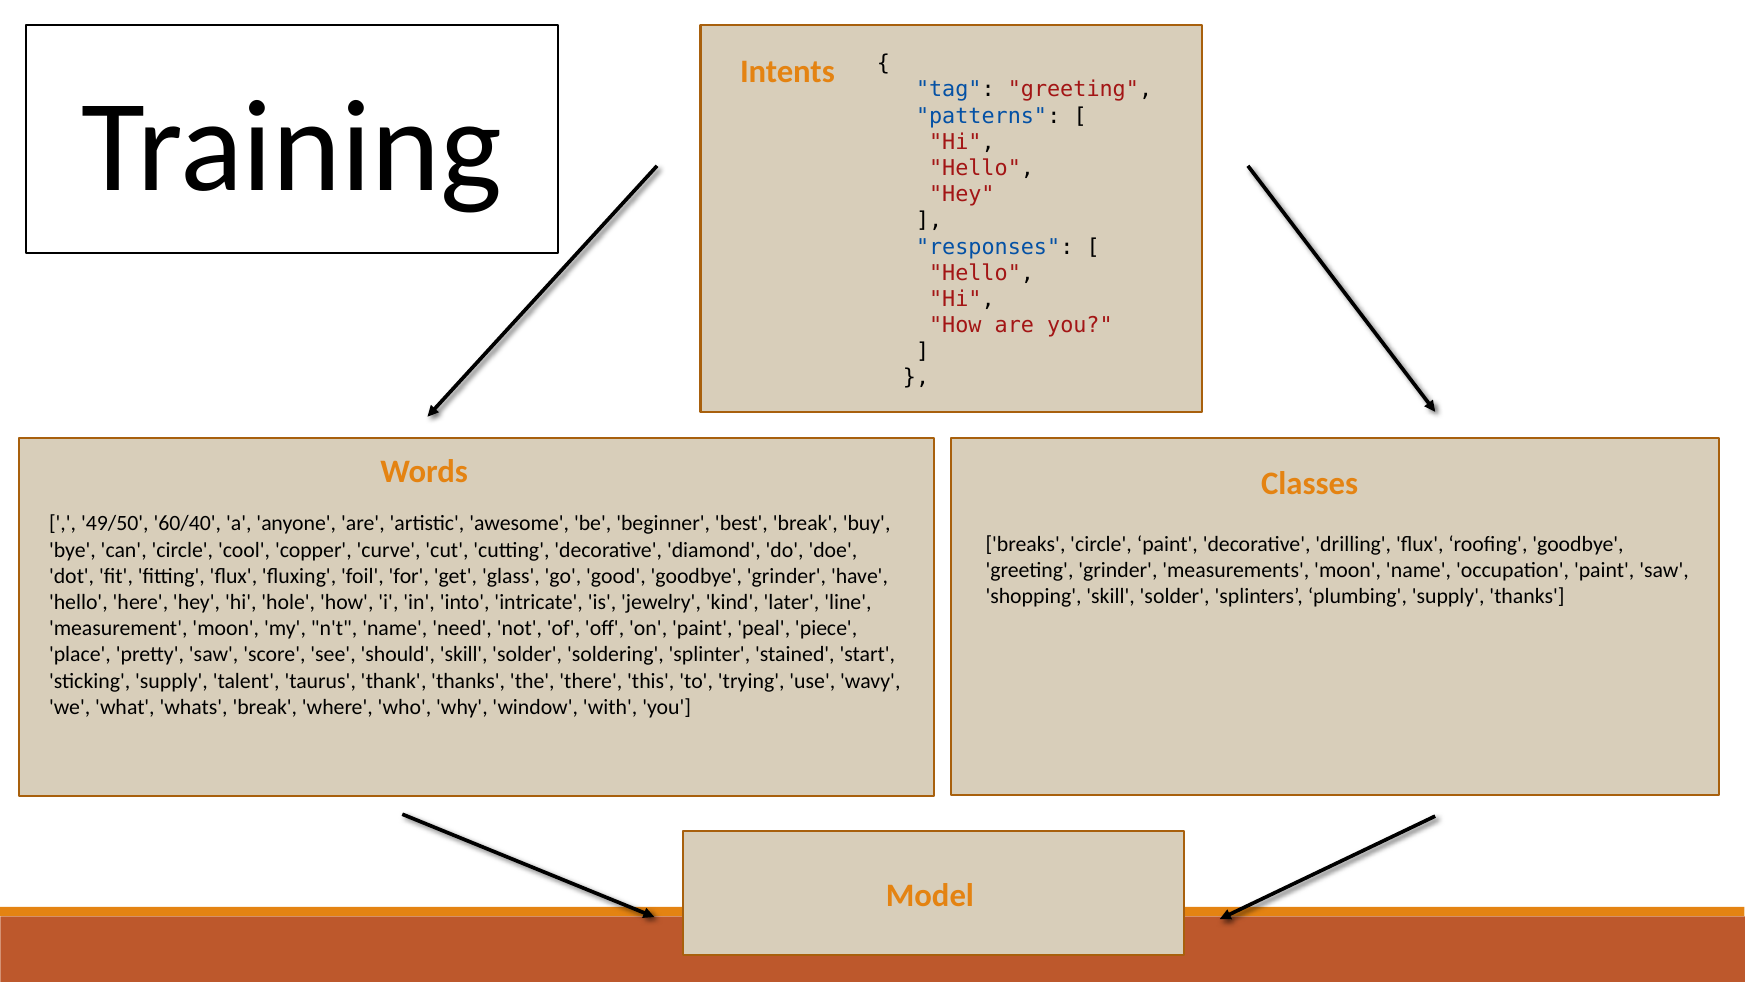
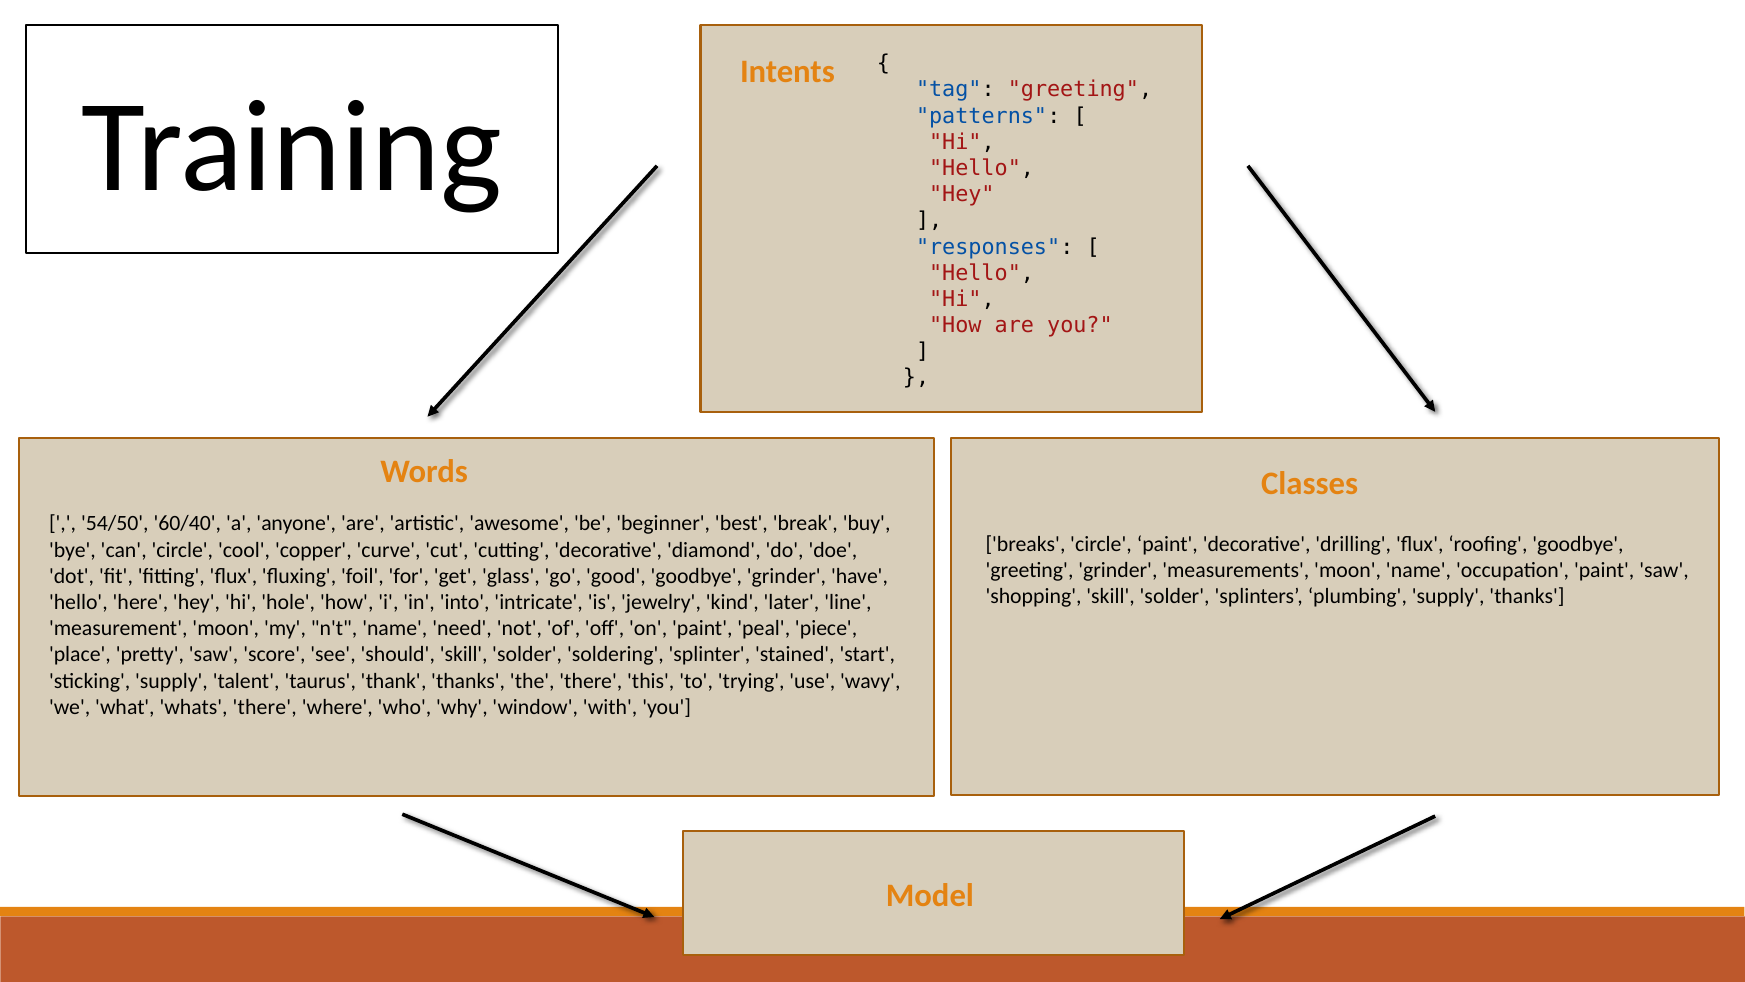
49/50: 49/50 -> 54/50 (115, 524)
whats break: break -> there (265, 707)
